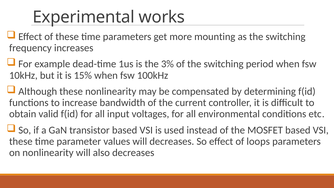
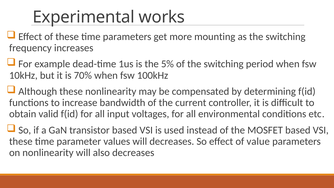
3%: 3% -> 5% (167, 64)
15%: 15% -> 70% (83, 75)
loops: loops -> value (258, 141)
